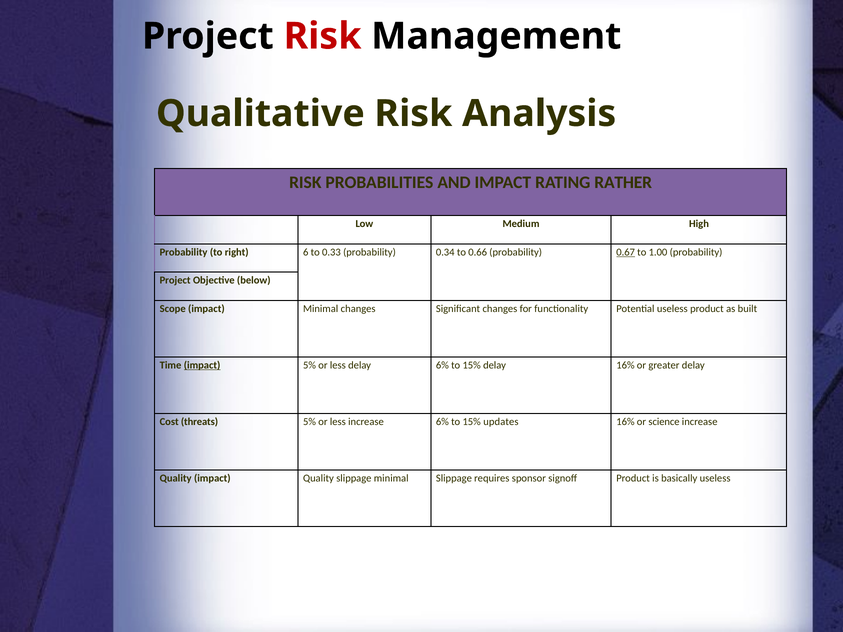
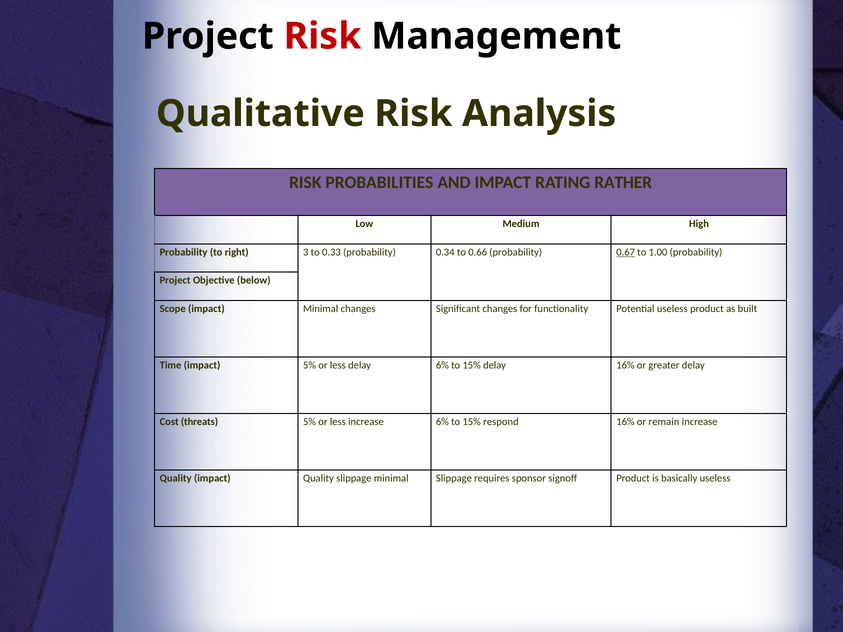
6: 6 -> 3 (306, 252)
impact underline: present -> none (202, 365)
updates: updates -> respond (501, 422)
science: science -> remain (664, 422)
